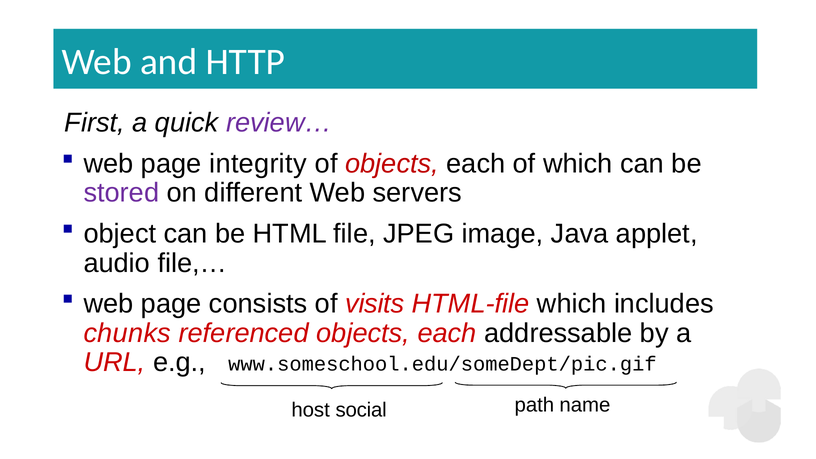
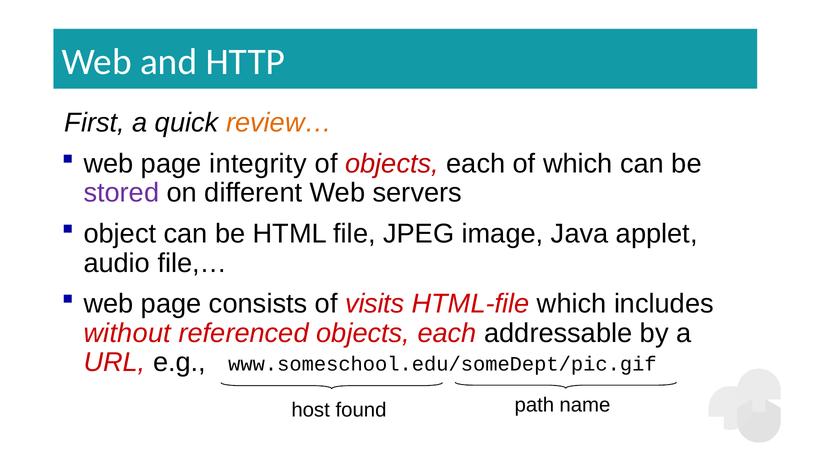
review… colour: purple -> orange (279, 123)
chunks: chunks -> without (127, 333)
social: social -> found (361, 410)
